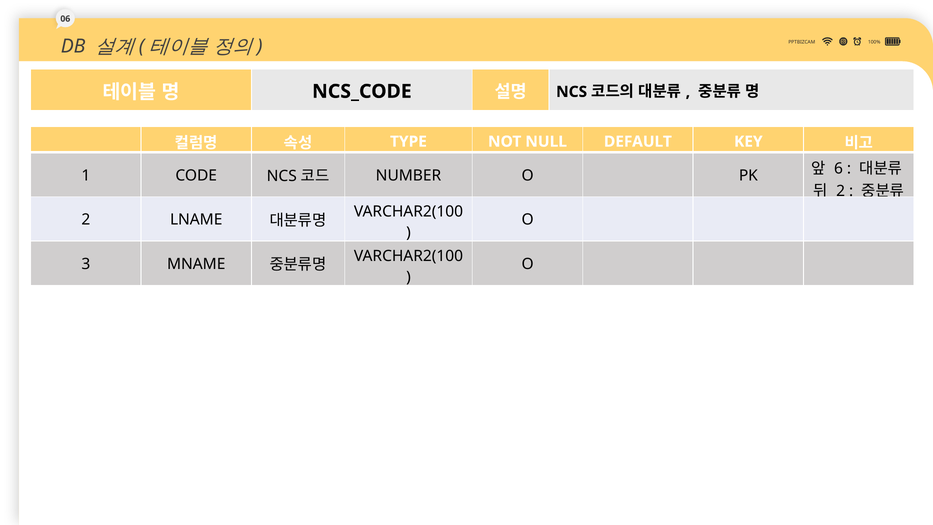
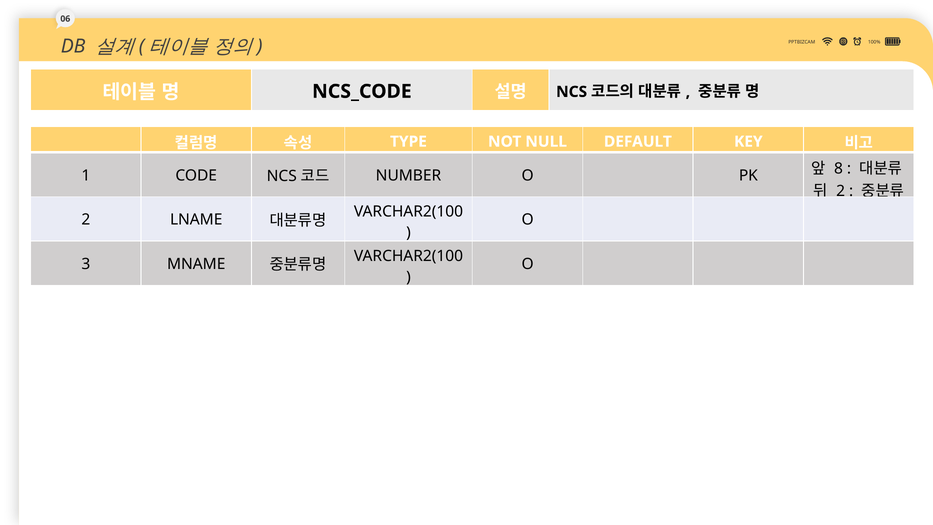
6: 6 -> 8 (839, 169)
